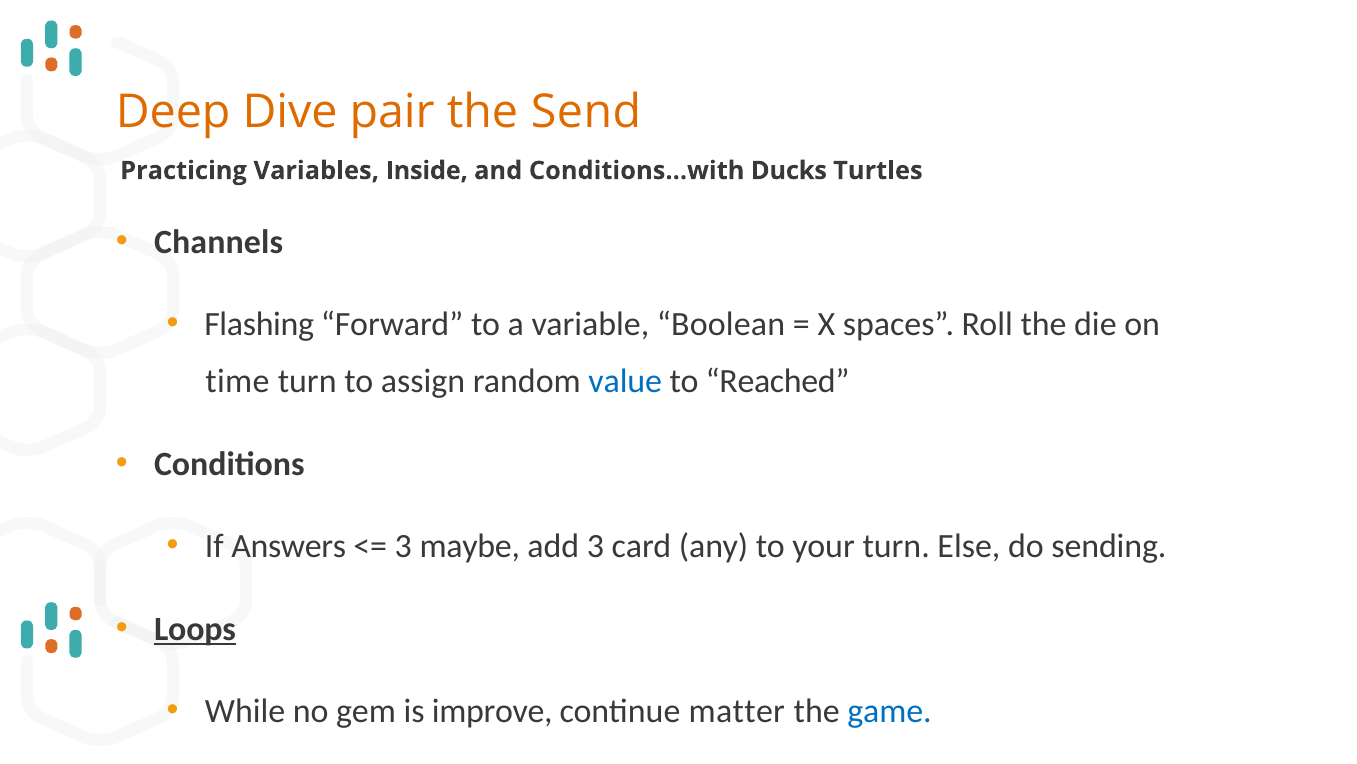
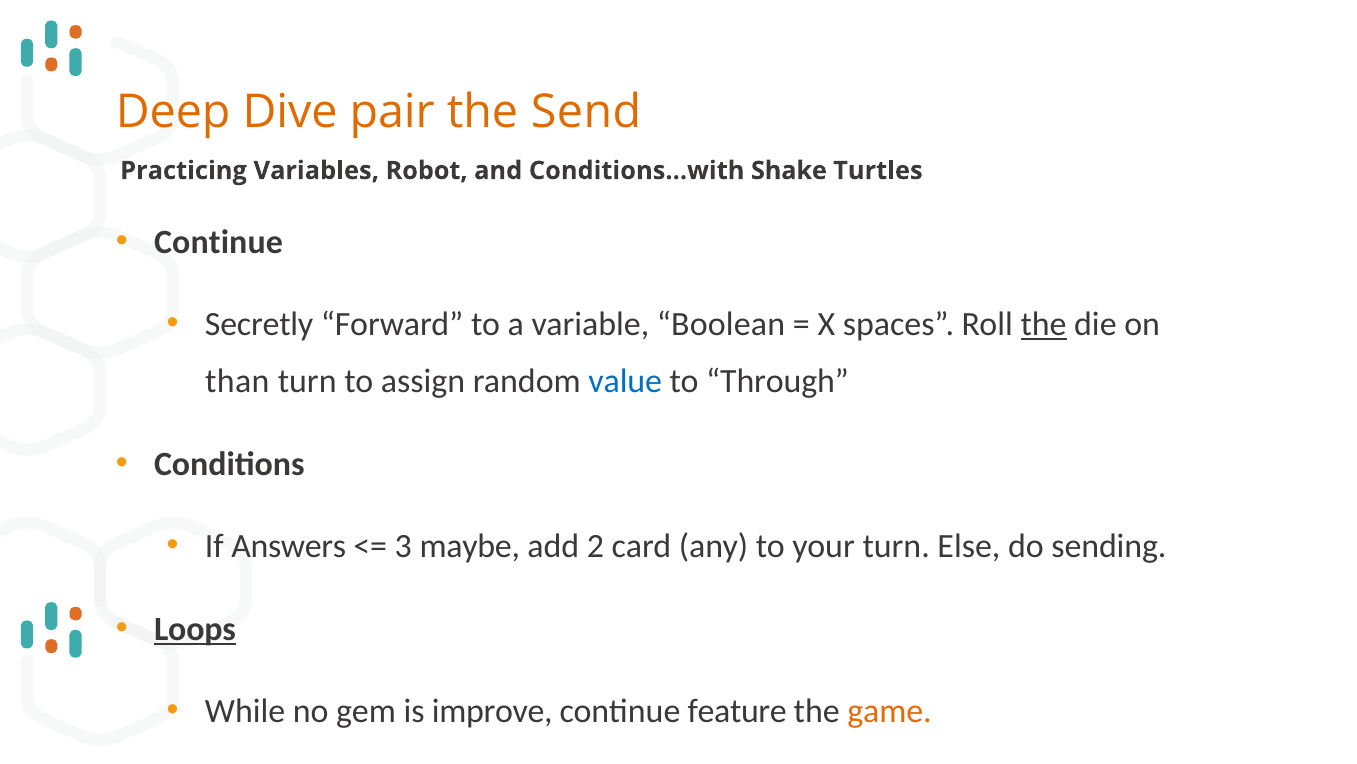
Inside: Inside -> Robot (427, 171)
Ducks: Ducks -> Shake (789, 171)
Channels: Channels -> Continue (219, 242)
Flashing: Flashing -> Secretly (259, 324)
the underline: none -> present (1044, 324)
time: time -> than (237, 381)
Reached: Reached -> Through (778, 381)
add 3: 3 -> 2 (596, 546)
matter: matter -> feature (737, 711)
game colour: blue -> orange (890, 711)
